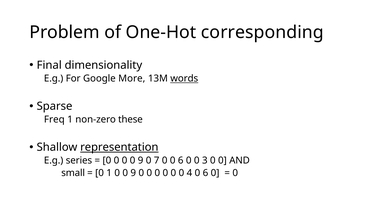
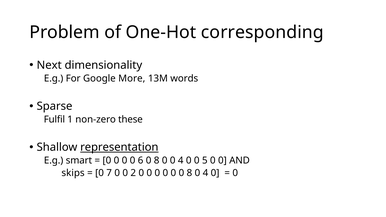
Final: Final -> Next (49, 65)
words underline: present -> none (184, 79)
Freq: Freq -> Fulfil (54, 120)
series: series -> smart (79, 161)
0 0 0 9: 9 -> 6 (141, 161)
7: 7 -> 8 (157, 161)
0 0 6: 6 -> 4 (181, 161)
3: 3 -> 5 (205, 161)
small: small -> skips (73, 173)
0 1: 1 -> 7 (109, 173)
9: 9 -> 2 (133, 173)
0 0 4: 4 -> 8 (189, 173)
6: 6 -> 4 (205, 173)
